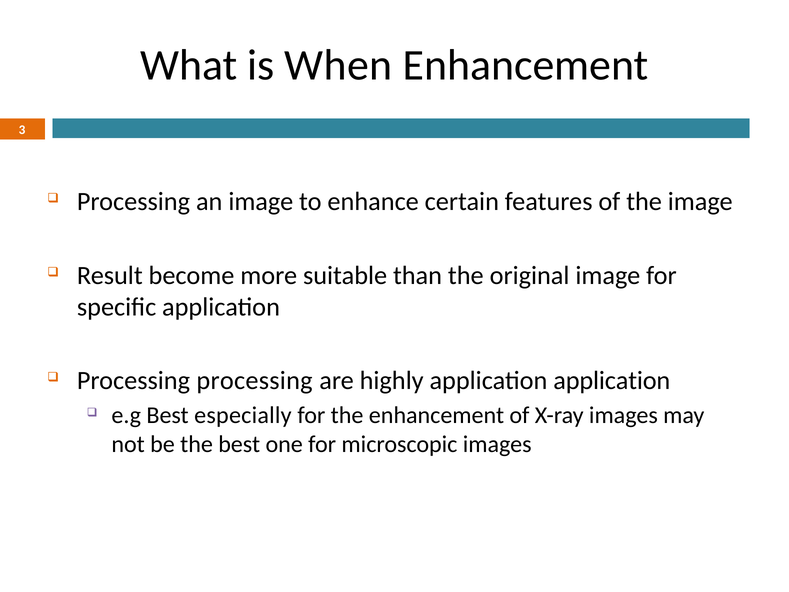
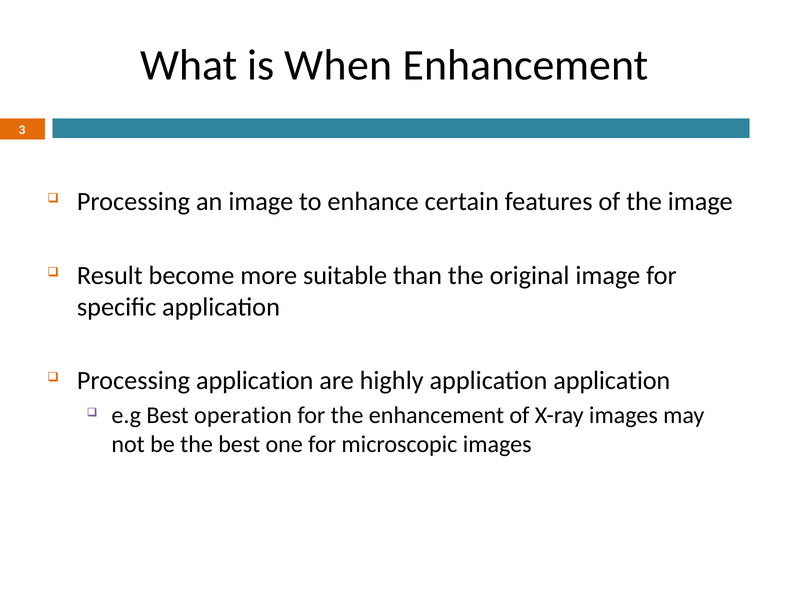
Processing processing: processing -> application (255, 380)
especially: especially -> operation (243, 415)
